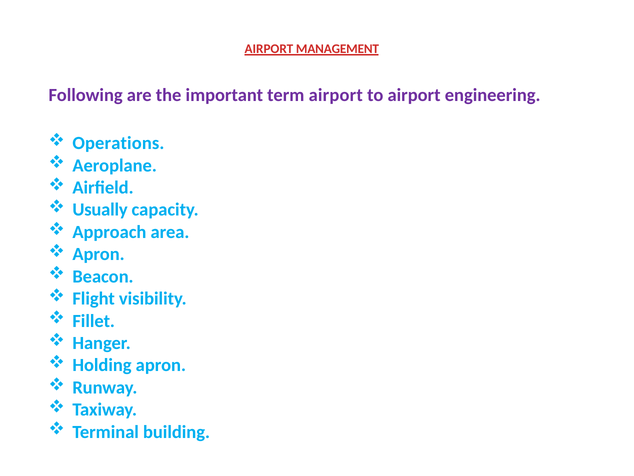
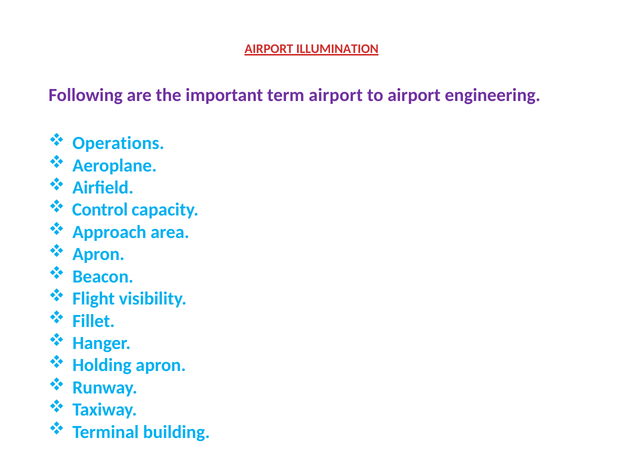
MANAGEMENT: MANAGEMENT -> ILLUMINATION (337, 49)
Usually: Usually -> Control (100, 210)
